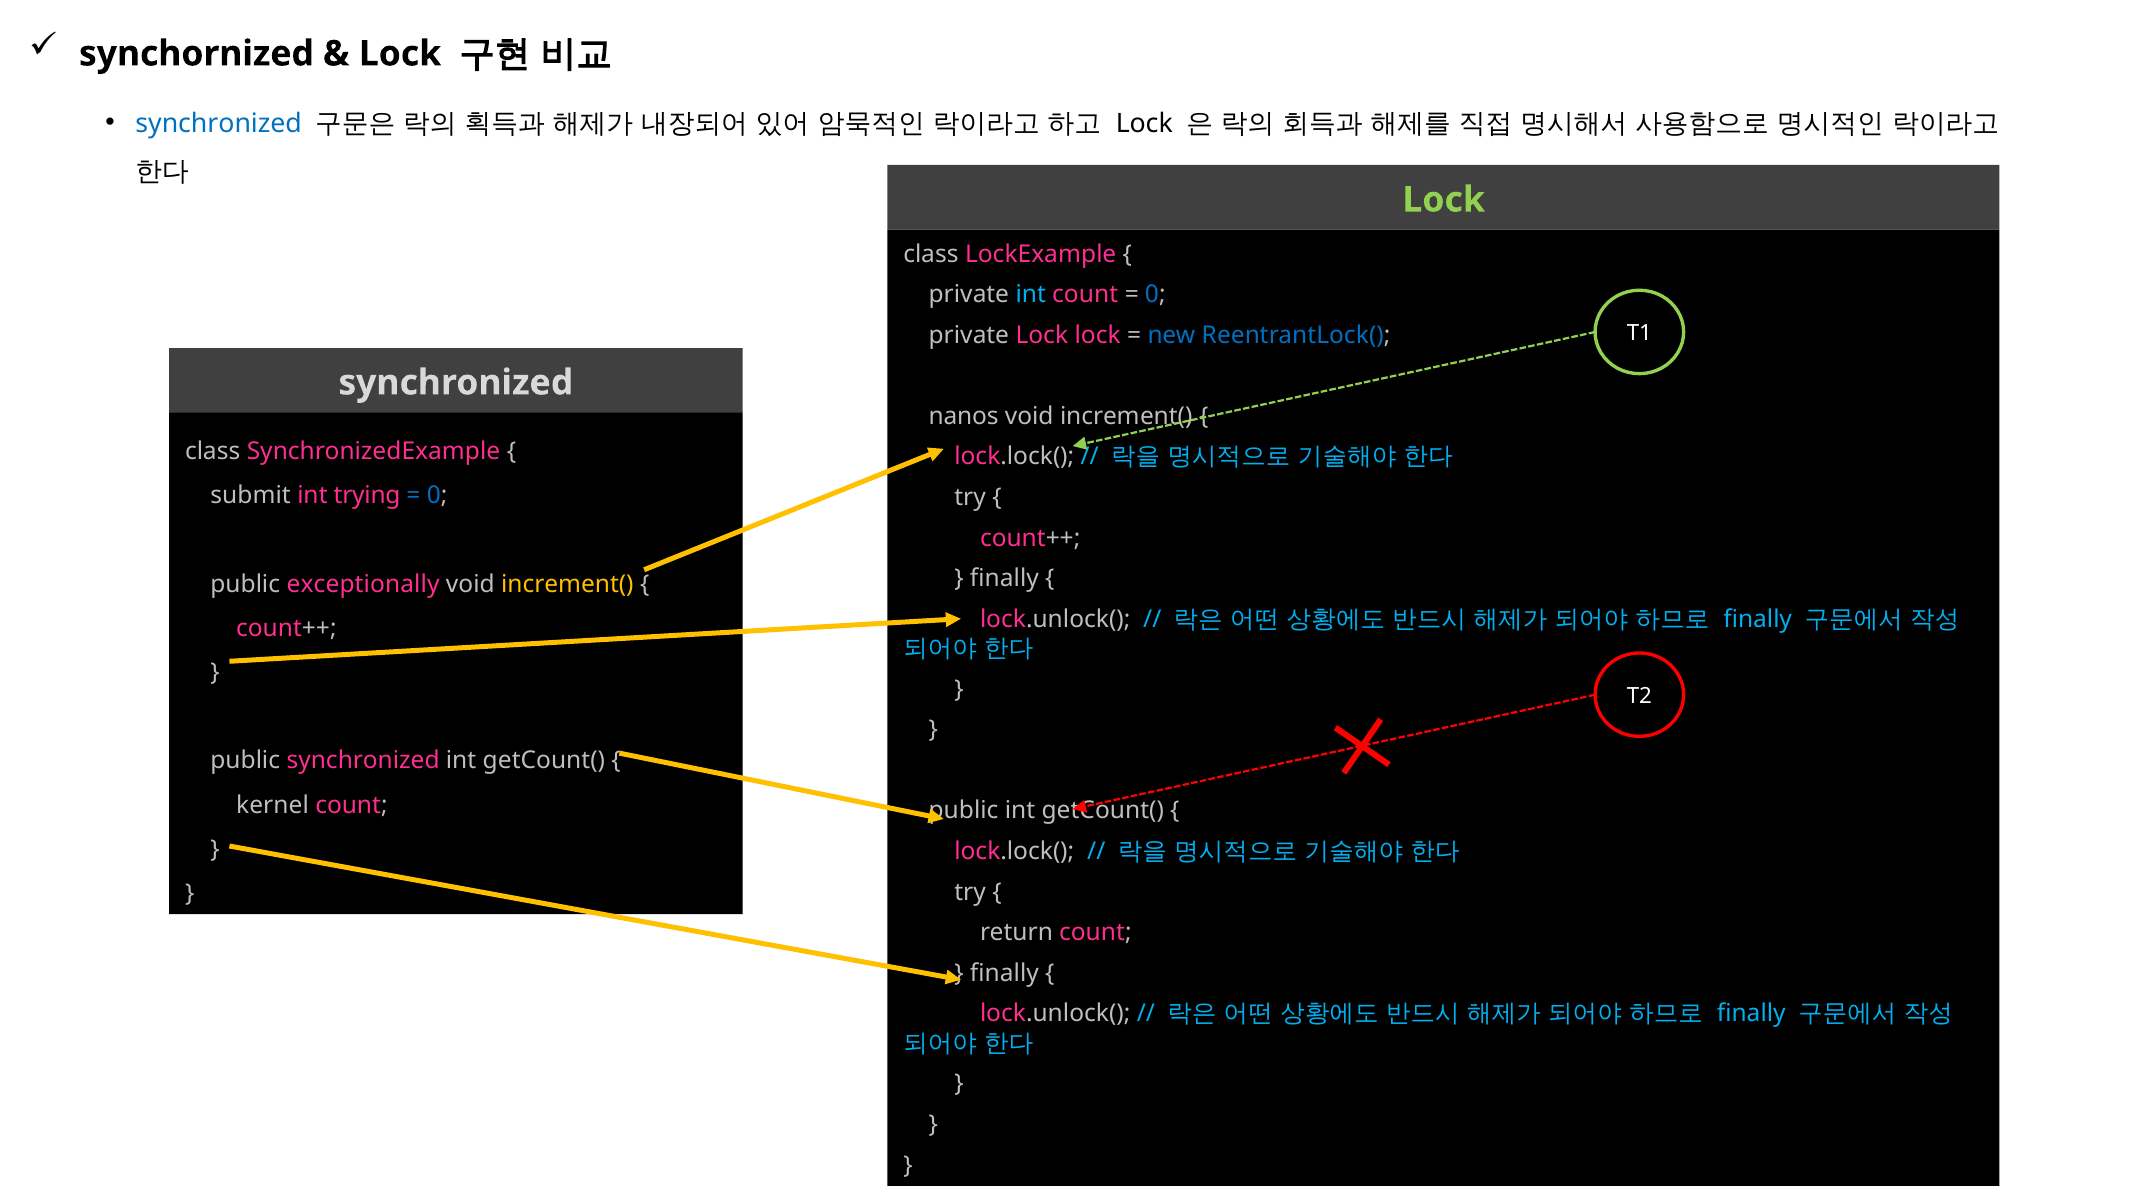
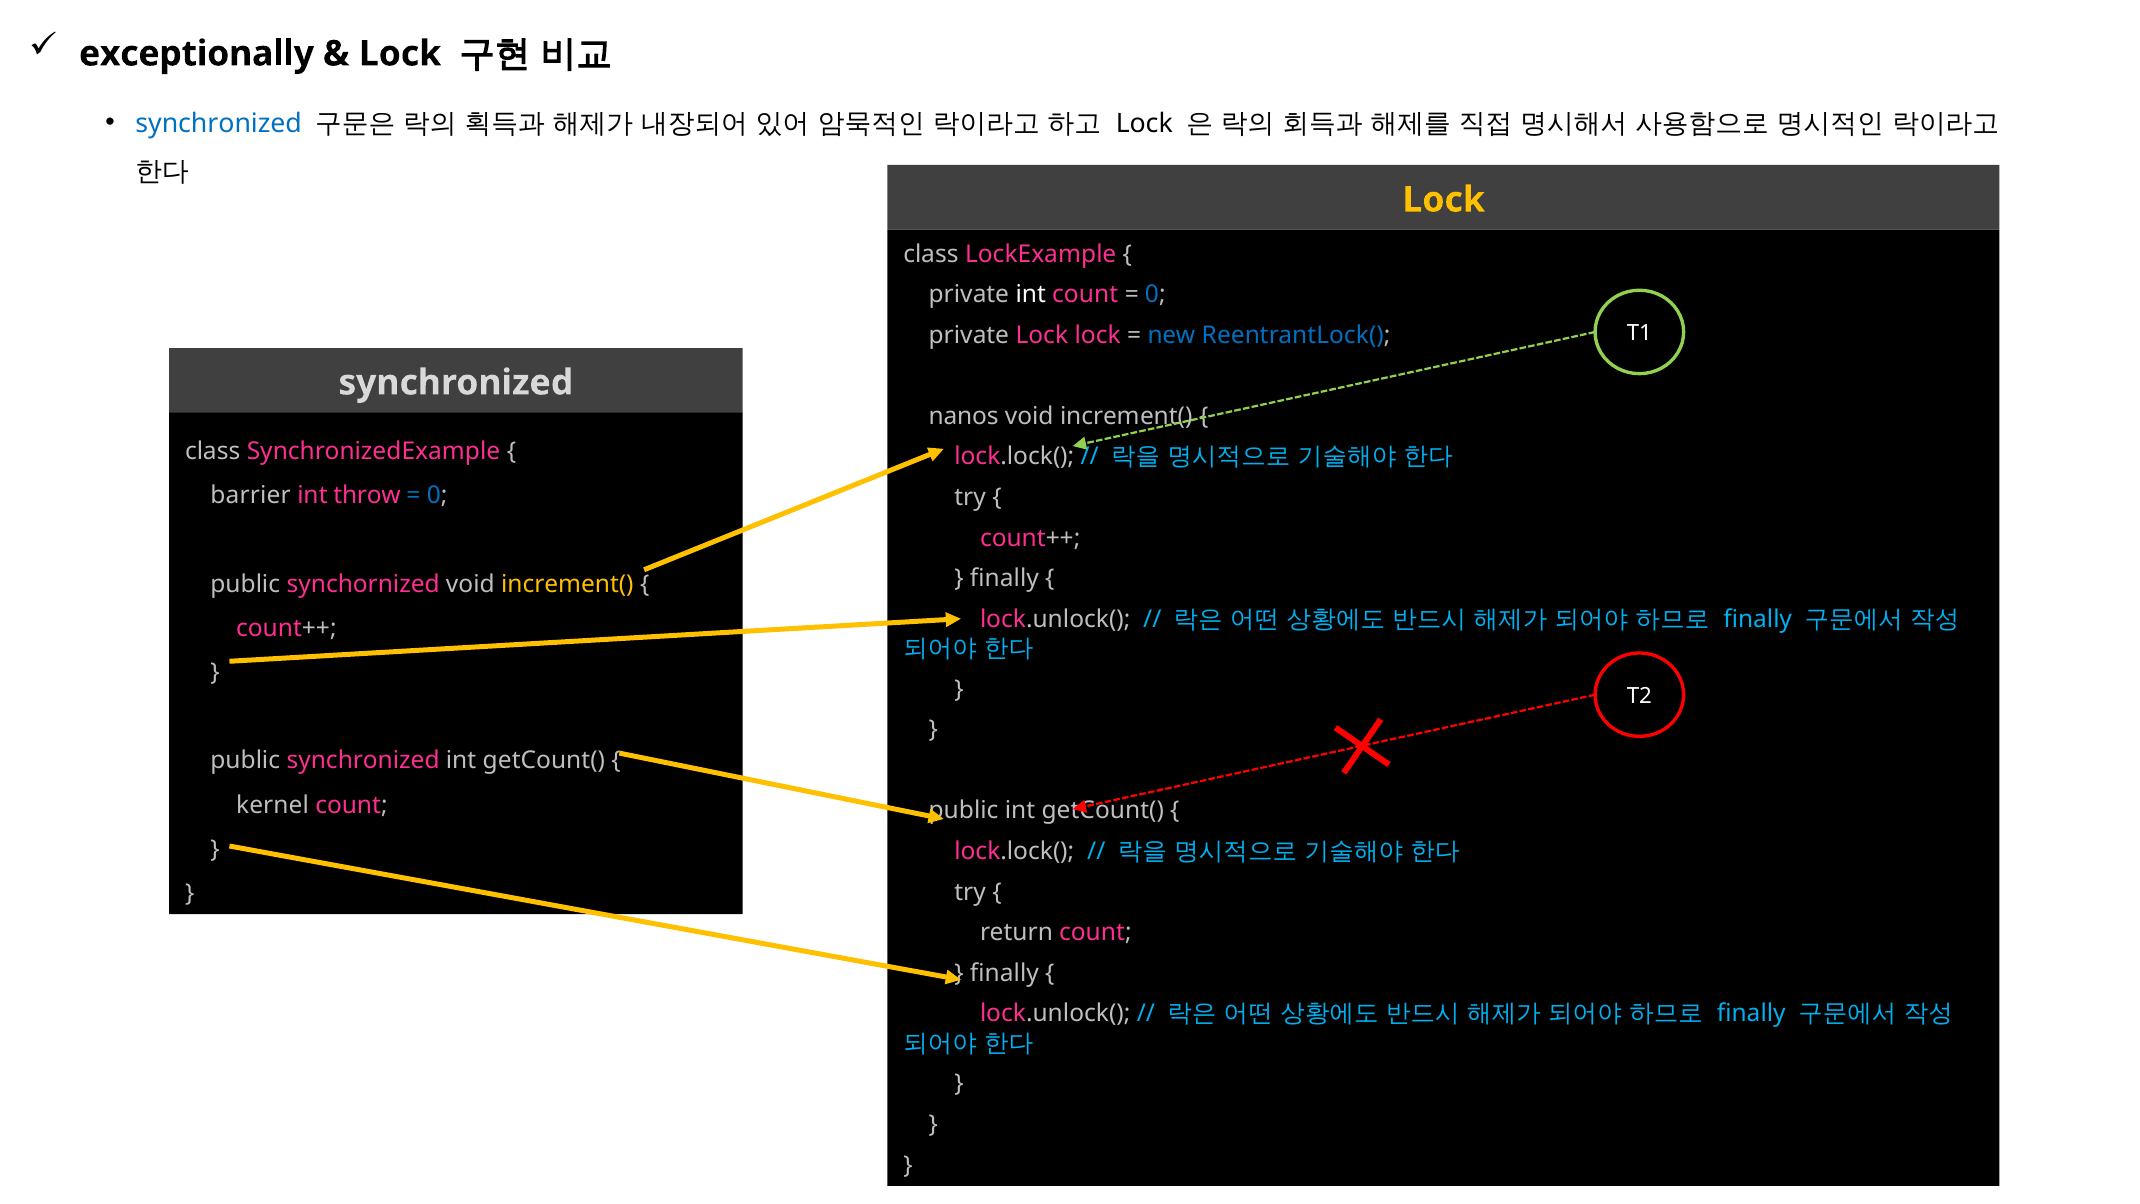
synchornized: synchornized -> exceptionally (197, 54)
Lock colour: light green -> yellow (1444, 200)
int colour: light blue -> white (1031, 294)
submit: submit -> barrier (251, 496)
trying: trying -> throw (367, 496)
exceptionally: exceptionally -> synchornized (363, 584)
